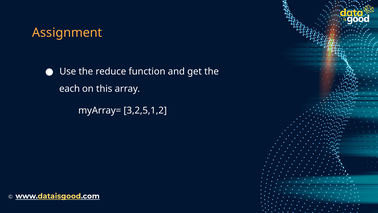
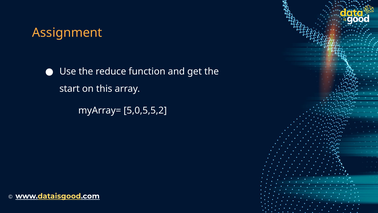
each: each -> start (70, 89)
3,2,5,1,2: 3,2,5,1,2 -> 5,0,5,5,2 (145, 110)
